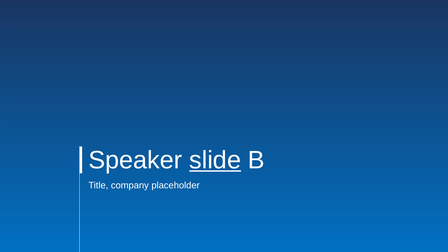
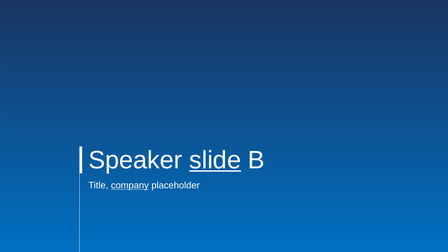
company underline: none -> present (130, 186)
